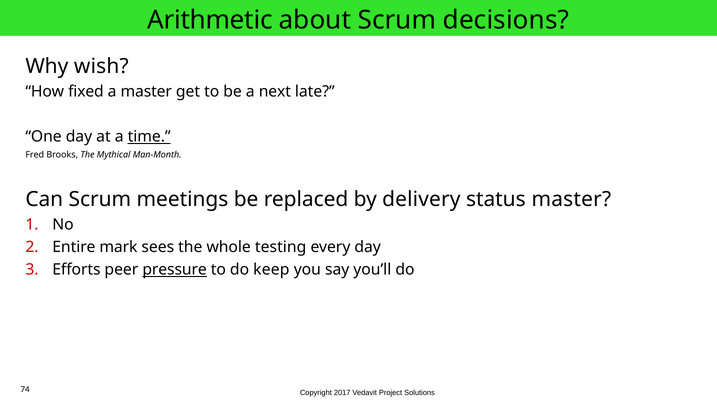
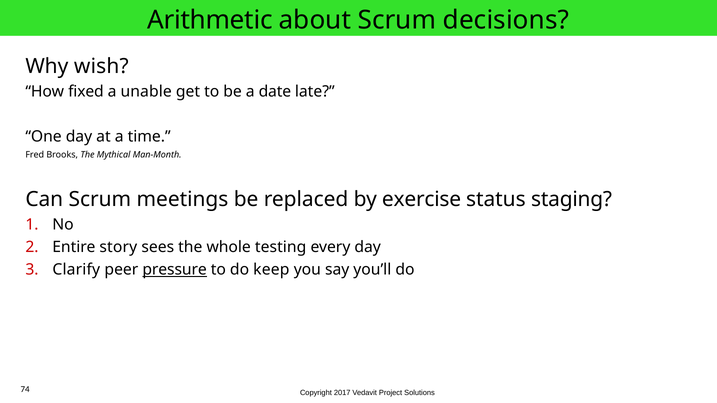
a master: master -> unable (146, 92)
next: next -> date (275, 92)
time underline: present -> none (149, 137)
delivery: delivery -> exercise (422, 199)
status master: master -> staging (572, 199)
mark: mark -> story (118, 247)
Efforts: Efforts -> Clarify (76, 270)
